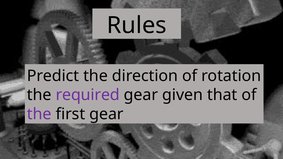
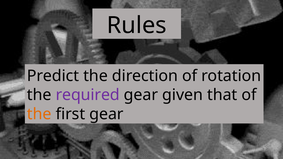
the colour: purple -> orange (39, 114)
